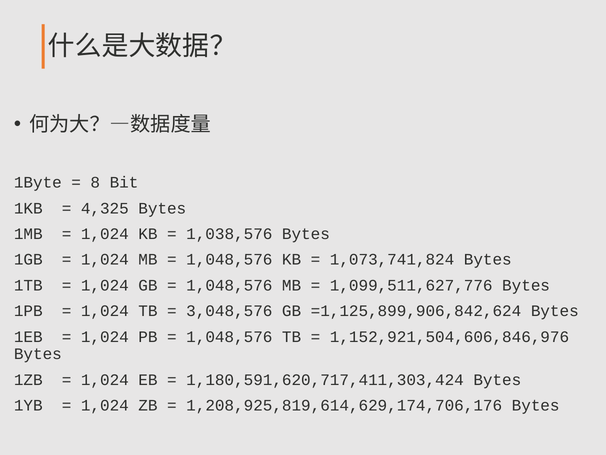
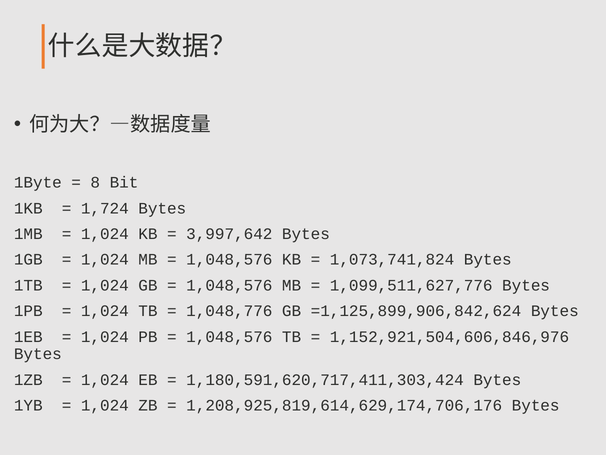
4,325: 4,325 -> 1,724 (105, 208)
1,038,576: 1,038,576 -> 3,997,642 (229, 234)
3,048,576: 3,048,576 -> 1,048,776 (229, 311)
